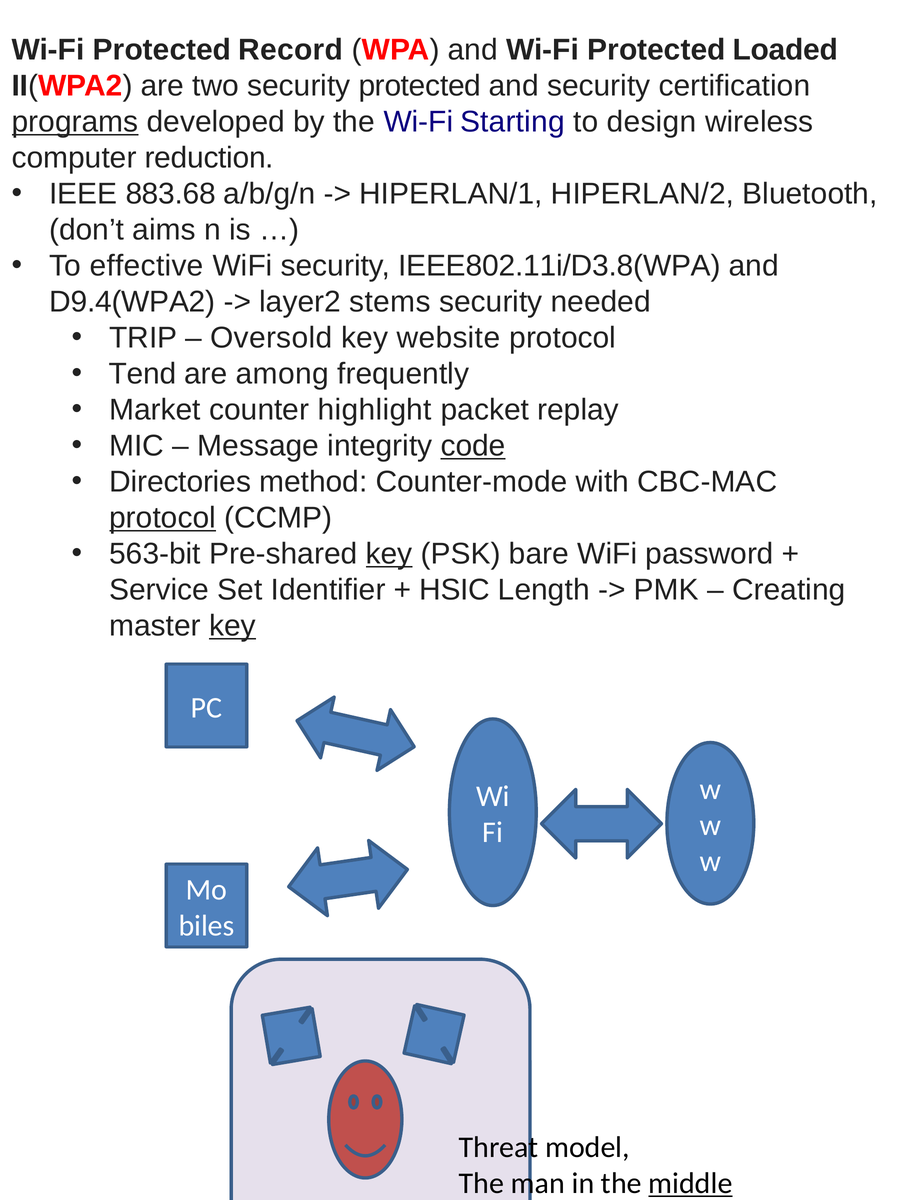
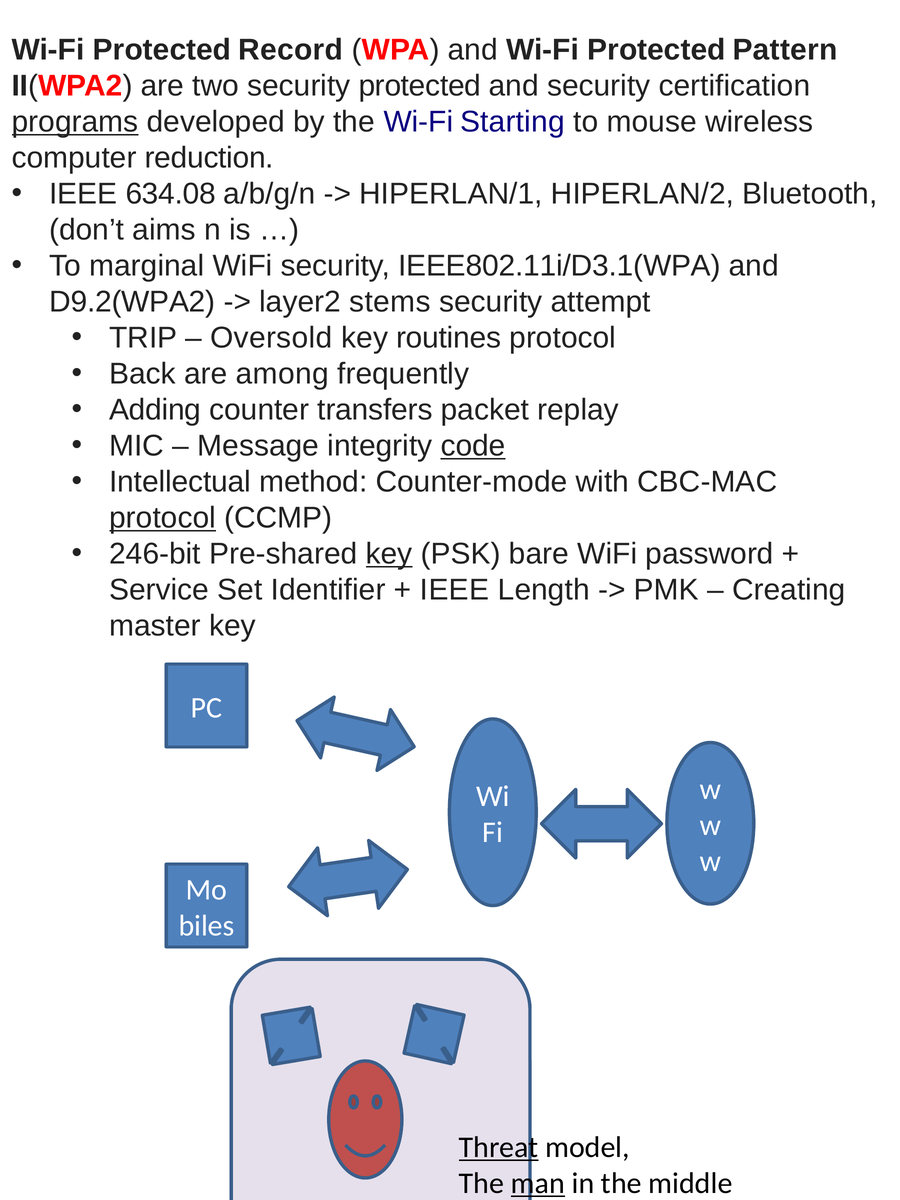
Loaded: Loaded -> Pattern (785, 50)
design: design -> mouse (652, 122)
883.68: 883.68 -> 634.08 (171, 194)
effective: effective -> marginal (147, 266)
IEEE802.11i/D3.8(WPA: IEEE802.11i/D3.8(WPA -> IEEE802.11i/D3.1(WPA (560, 266)
D9.4(WPA2: D9.4(WPA2 -> D9.2(WPA2 (132, 302)
needed: needed -> attempt (601, 302)
website: website -> routines (449, 338)
Tend: Tend -> Back (143, 374)
Market: Market -> Adding (155, 410)
highlight: highlight -> transfers (375, 410)
Directories: Directories -> Intellectual (180, 482)
563-bit: 563-bit -> 246-bit (155, 554)
HSIC: HSIC -> IEEE (454, 590)
key underline: present -> none (232, 626)
Threat underline: none -> present (499, 1147)
man underline: none -> present (538, 1183)
middle underline: present -> none (690, 1183)
